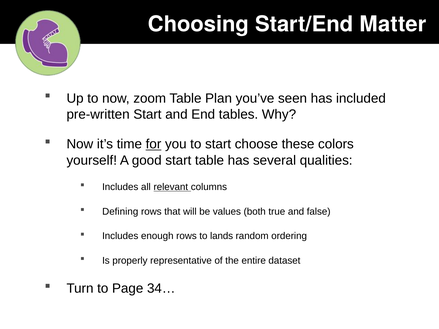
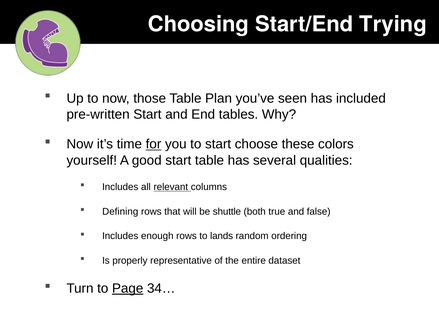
Matter: Matter -> Trying (393, 24)
zoom: zoom -> those (150, 98)
values: values -> shuttle (227, 212)
Page underline: none -> present (128, 289)
